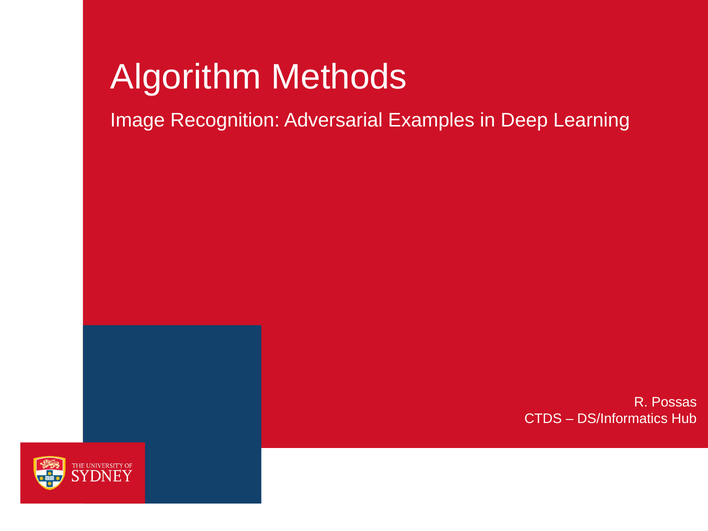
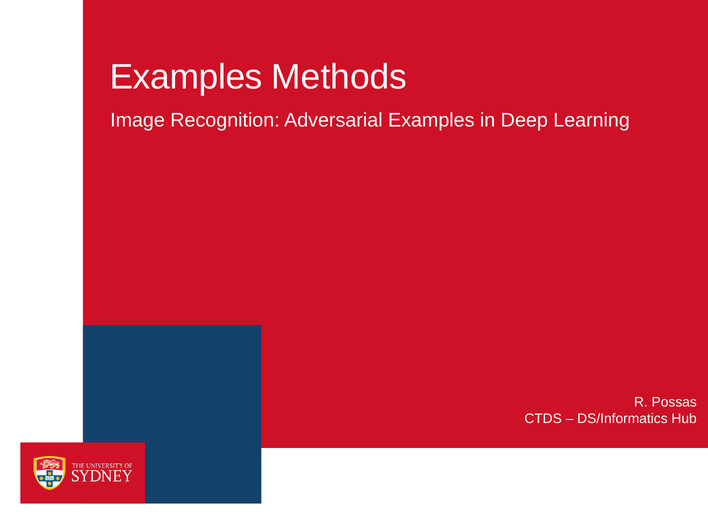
Algorithm: Algorithm -> Examples (186, 77)
